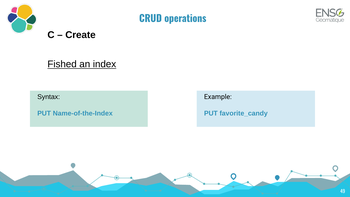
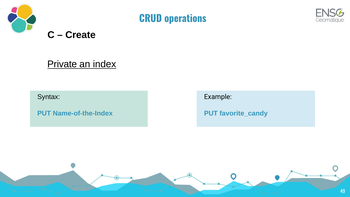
Fished: Fished -> Private (62, 64)
